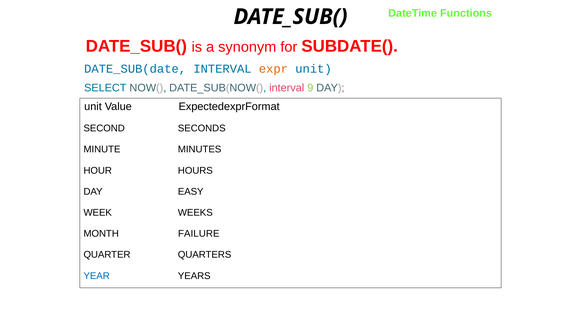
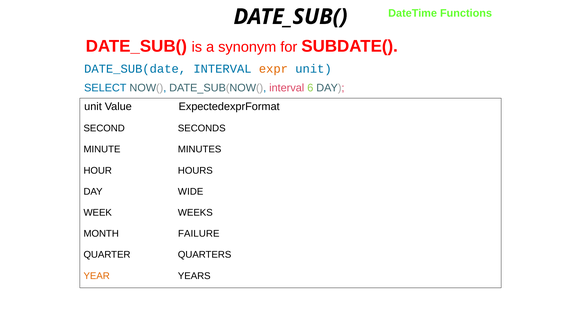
9: 9 -> 6 (310, 88)
EASY: EASY -> WIDE (191, 191)
YEAR colour: blue -> orange (97, 276)
